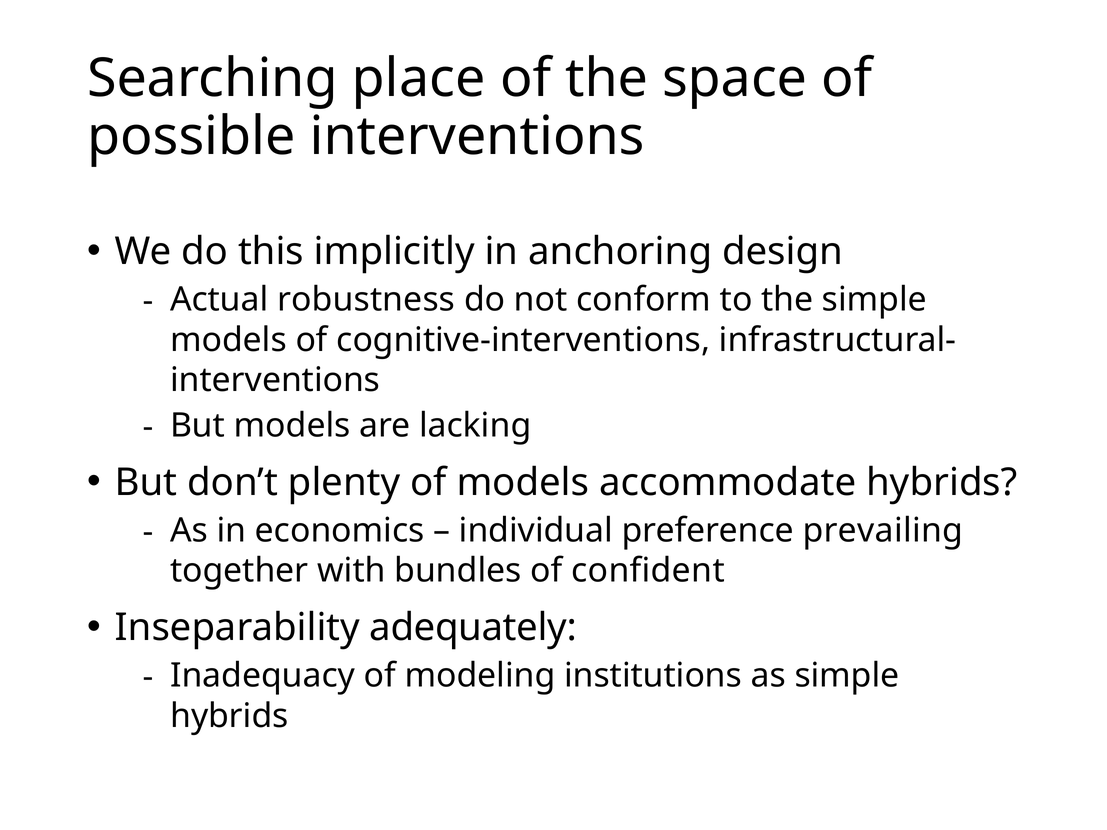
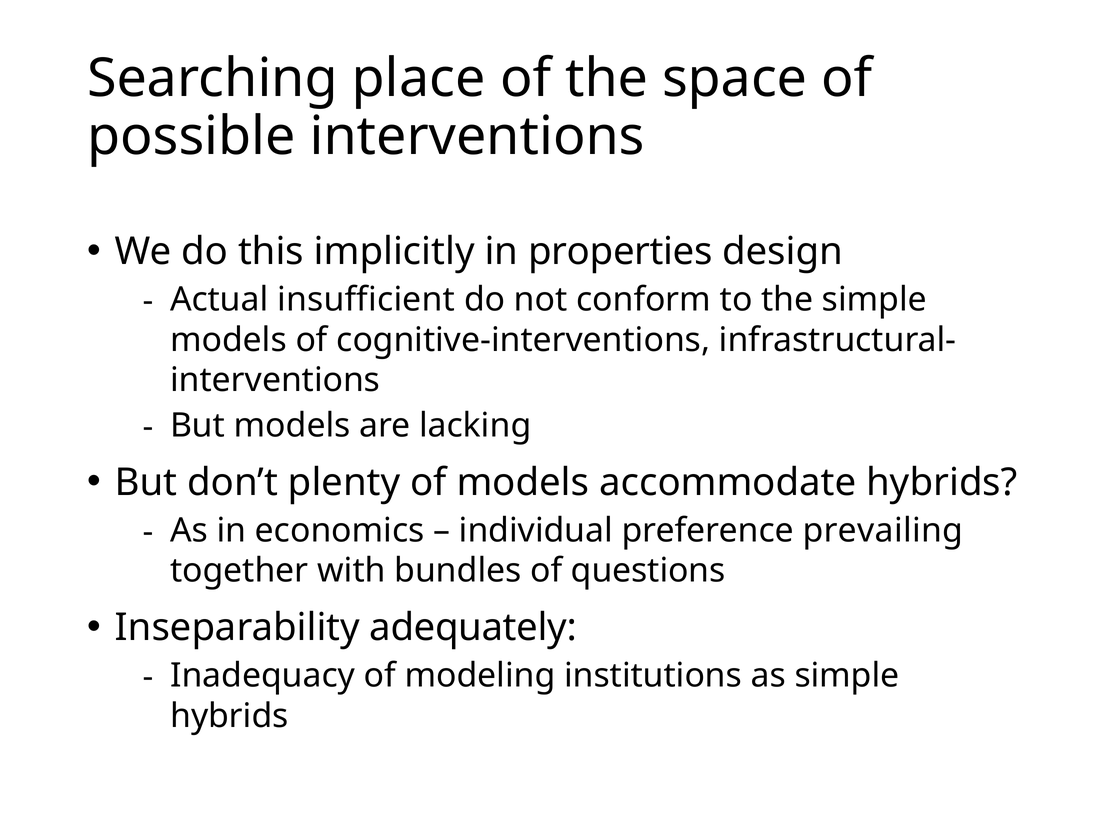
anchoring: anchoring -> properties (620, 252)
robustness: robustness -> insufficient (366, 300)
confident: confident -> questions (648, 571)
